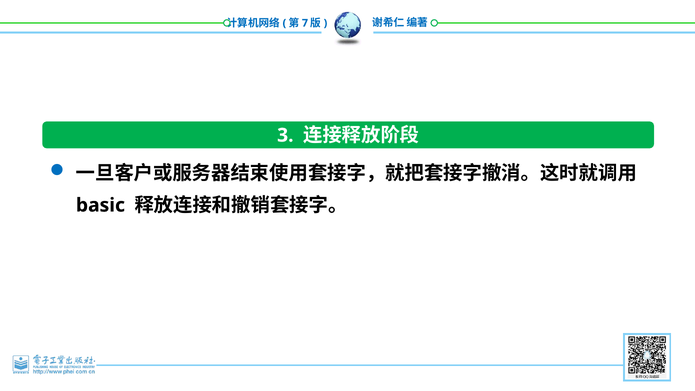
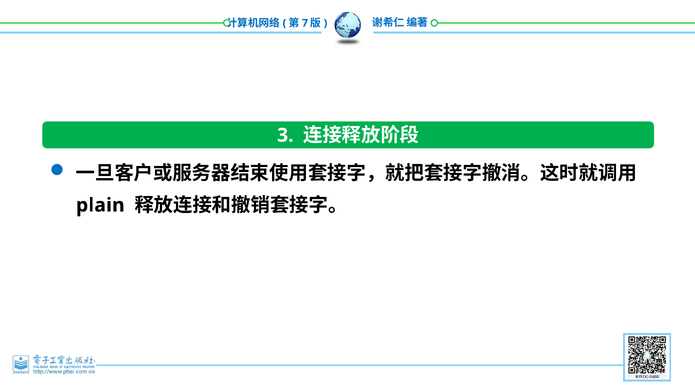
basic: basic -> plain (100, 205)
